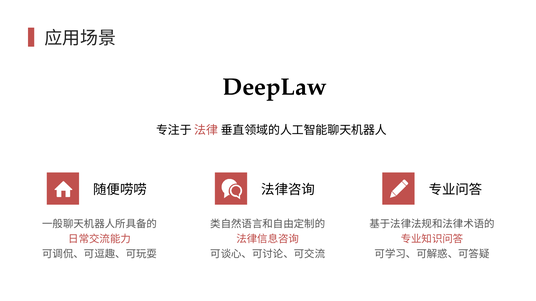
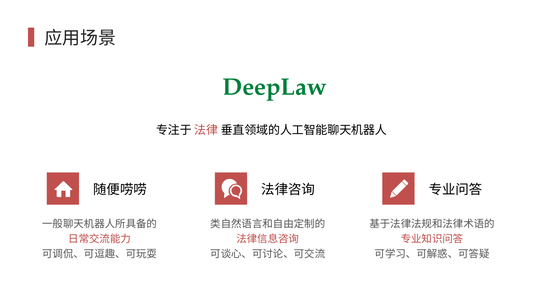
DeepLaw colour: black -> green (275, 87)
